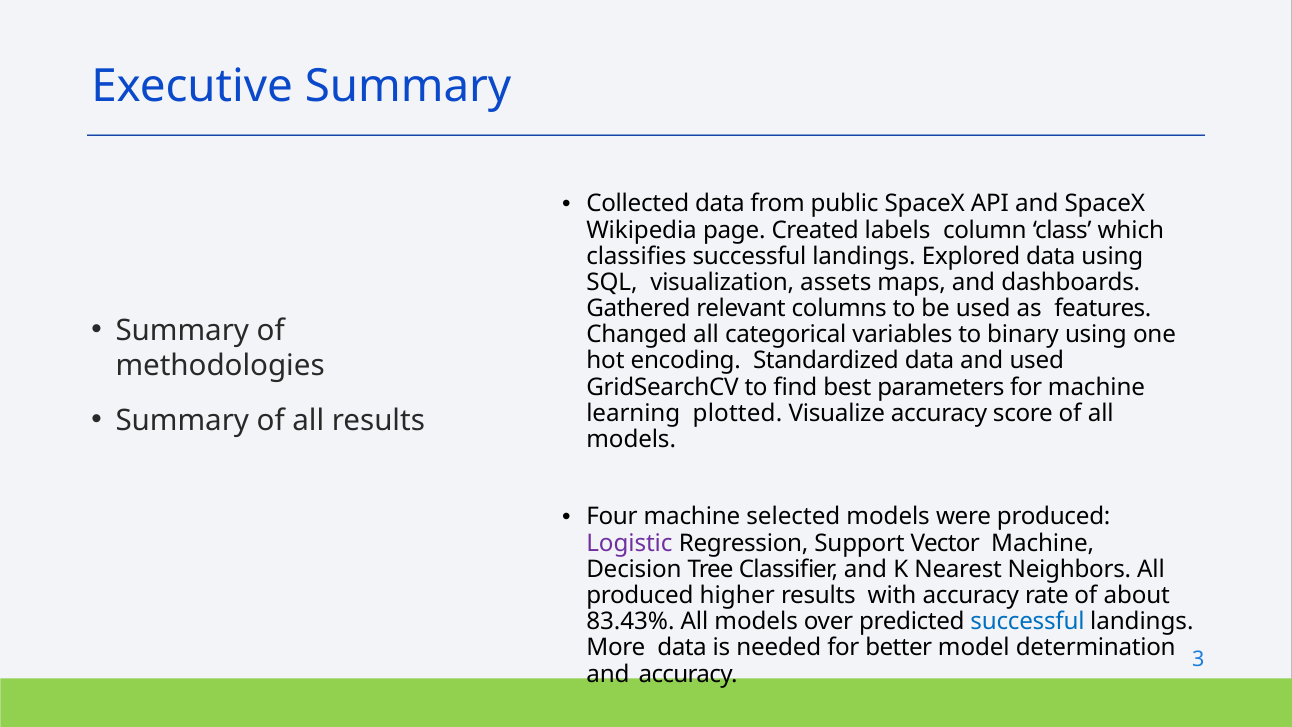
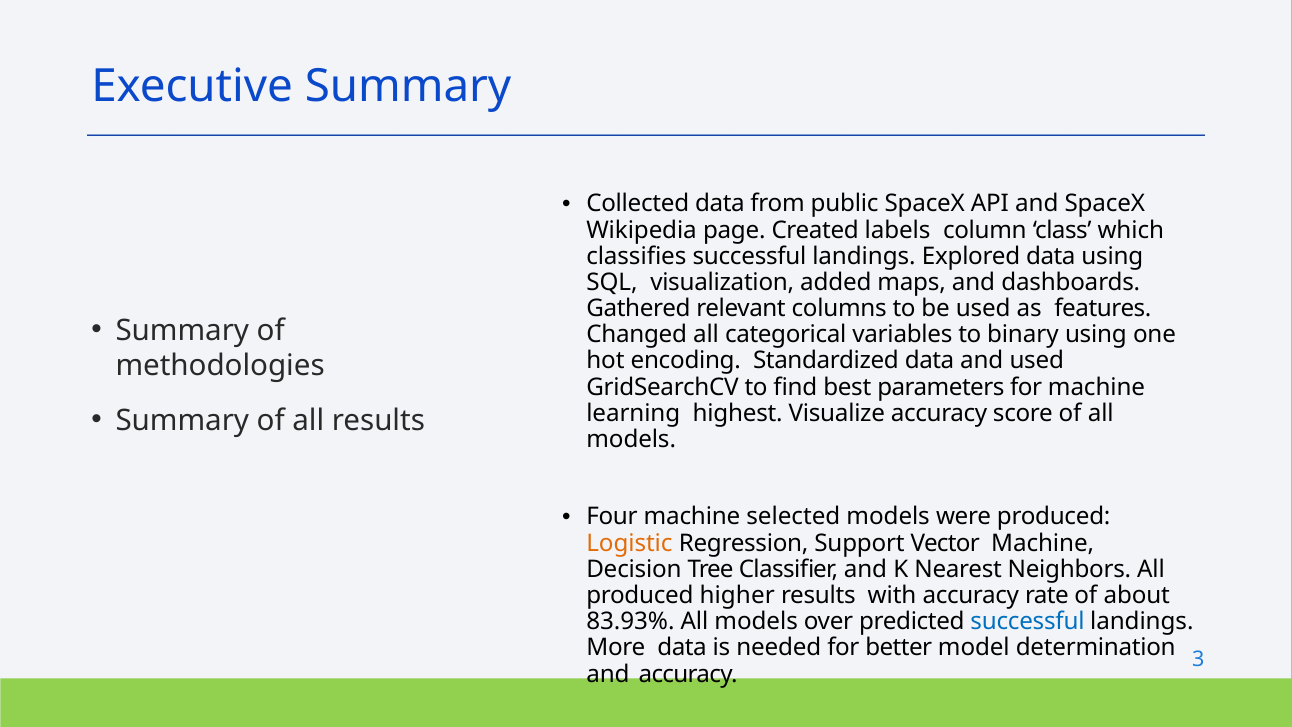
assets: assets -> added (836, 282)
plotted: plotted -> highest (738, 413)
Logistic colour: purple -> orange (629, 543)
83.43%: 83.43% -> 83.93% (630, 621)
